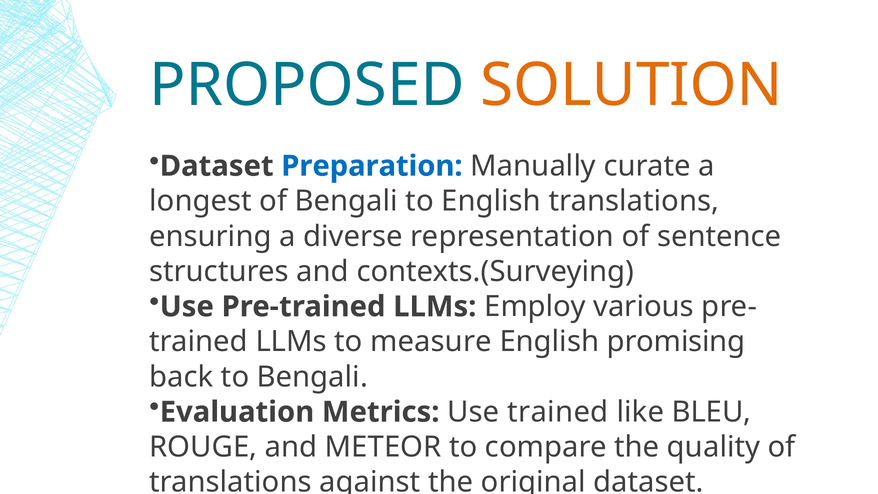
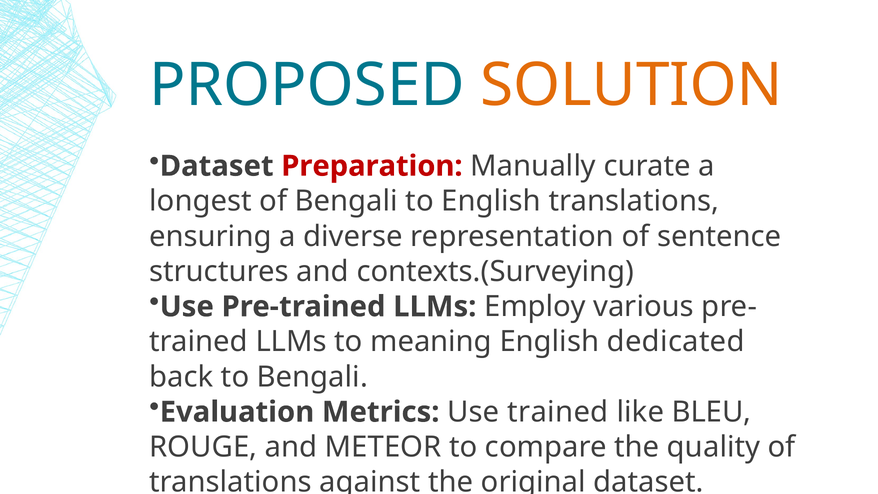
Preparation colour: blue -> red (372, 166)
measure: measure -> meaning (431, 342)
promising: promising -> dedicated (676, 342)
